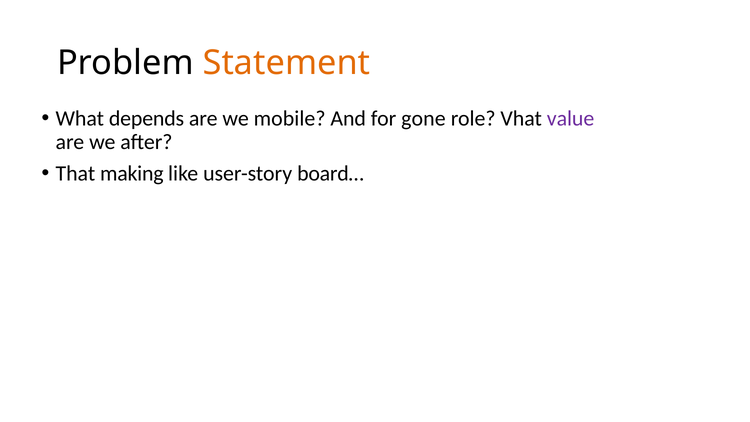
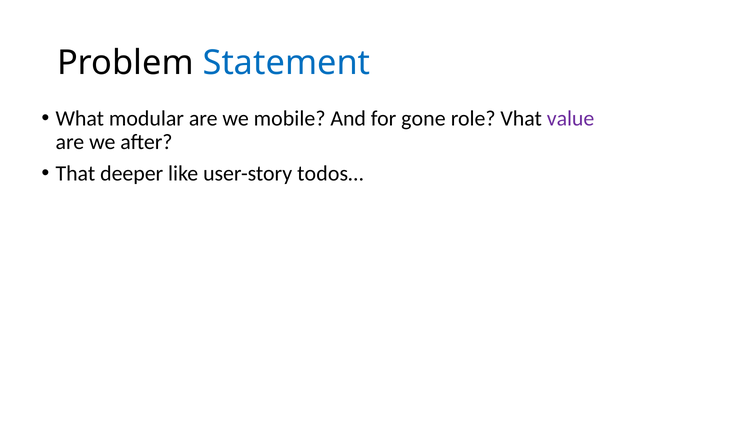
Statement colour: orange -> blue (286, 63)
depends: depends -> modular (146, 118)
making: making -> deeper (132, 173)
board…: board… -> todos… (330, 173)
